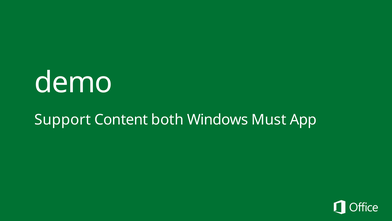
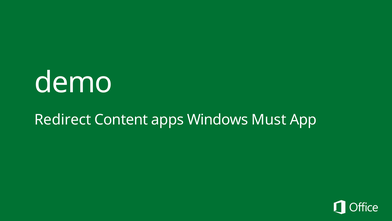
Support: Support -> Redirect (63, 119)
both: both -> apps (168, 119)
